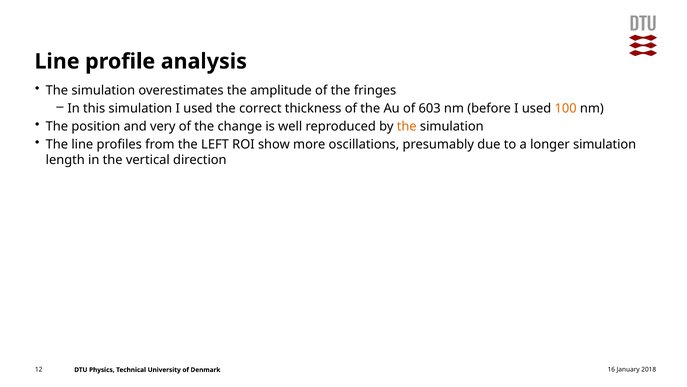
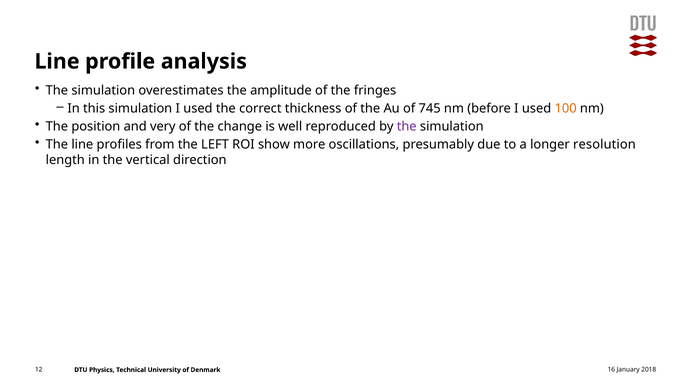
603: 603 -> 745 (430, 108)
the colour: orange -> purple (407, 126)
longer simulation: simulation -> resolution (604, 144)
